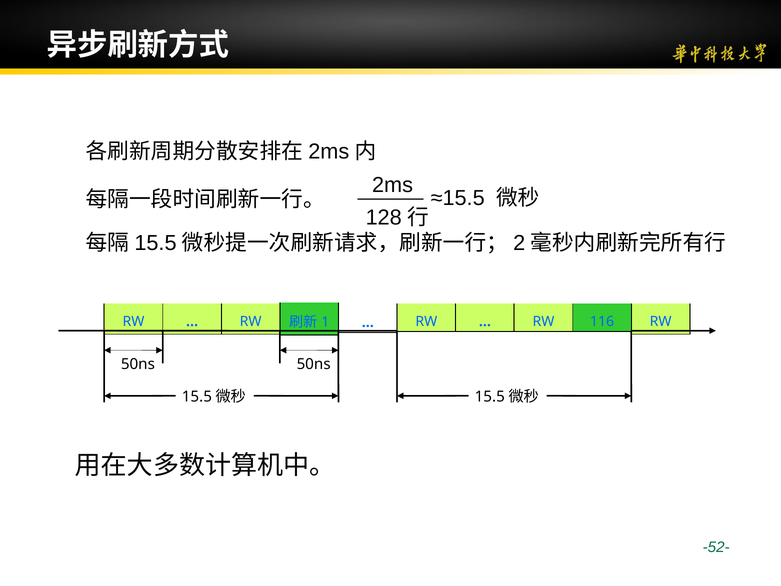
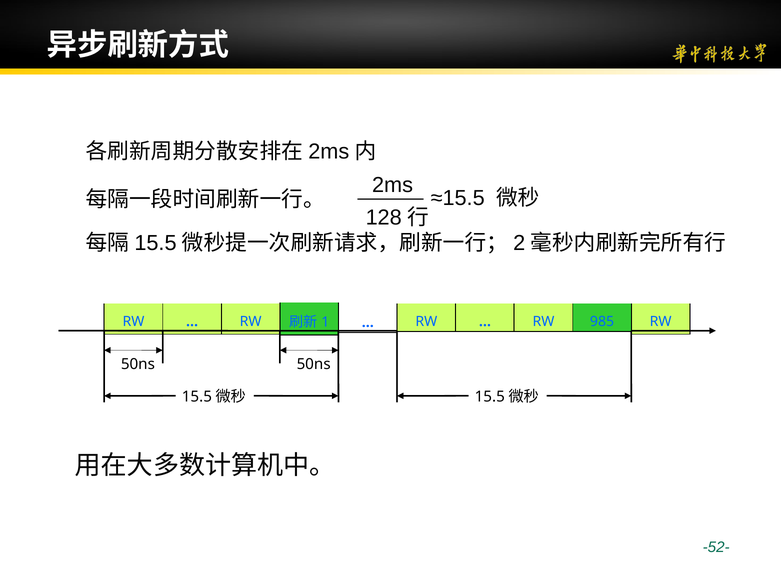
116: 116 -> 985 (602, 321)
